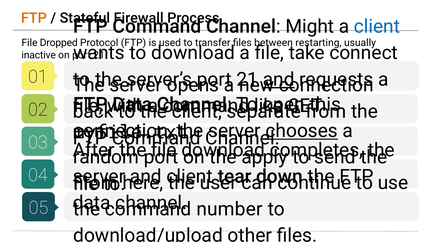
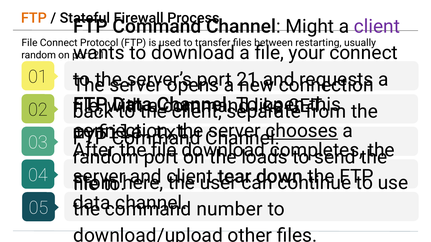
client colour: blue -> purple (377, 27)
File Dropped: Dropped -> Connect (59, 43)
take: take -> your (307, 53)
inactive: inactive -> random (39, 55)
and underline: present -> none (279, 80)
apply: apply -> loads (265, 158)
